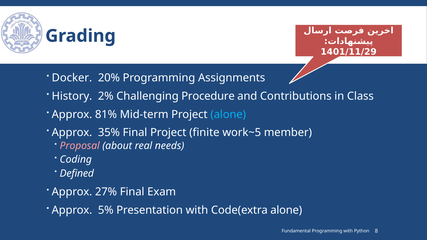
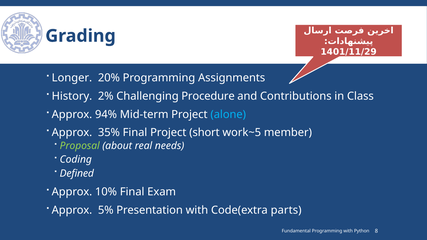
Docker: Docker -> Longer (72, 78)
81%: 81% -> 94% (106, 114)
finite: finite -> short (204, 133)
Proposal colour: pink -> light green (80, 146)
27%: 27% -> 10% (106, 192)
Code(extra alone: alone -> parts (286, 210)
